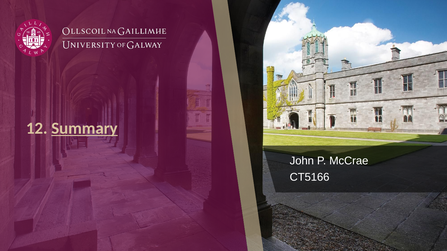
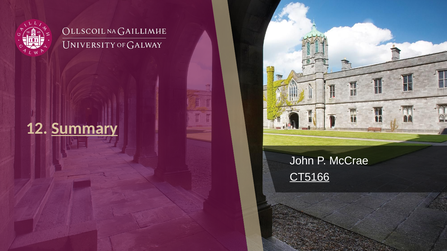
CT5166 underline: none -> present (310, 177)
